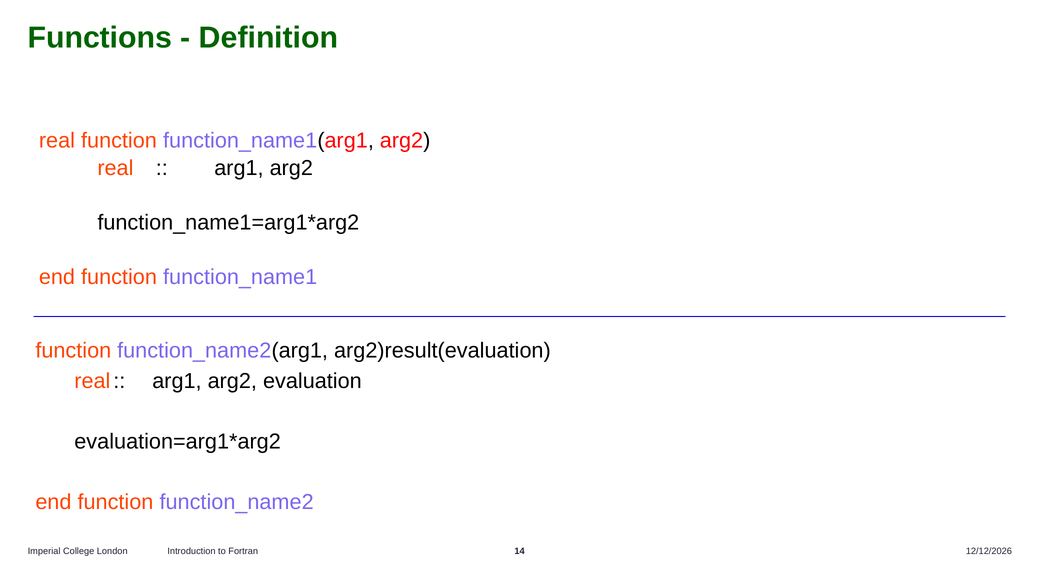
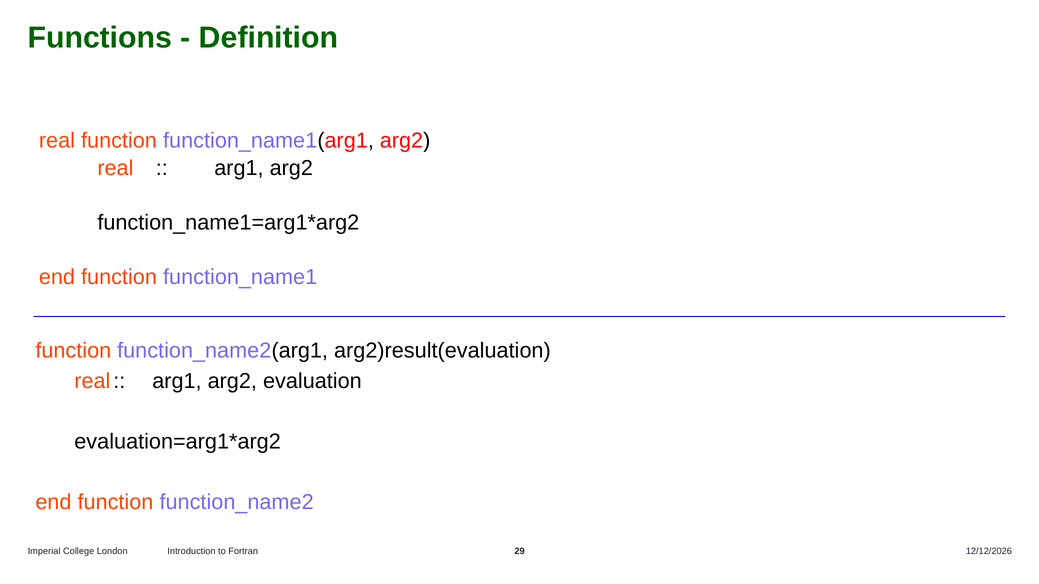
14: 14 -> 29 (520, 552)
